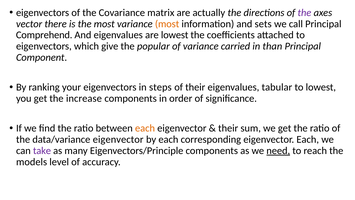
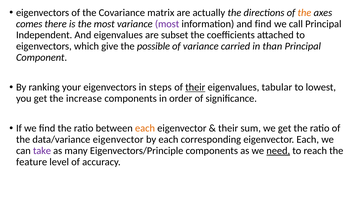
the colour: purple -> orange (304, 13)
vector: vector -> comes (29, 24)
most colour: orange -> purple (167, 24)
and sets: sets -> find (263, 24)
Comprehend: Comprehend -> Independent (44, 35)
are lowest: lowest -> subset (175, 35)
popular: popular -> possible (153, 46)
their underline: none -> present (195, 87)
models: models -> feature (32, 162)
